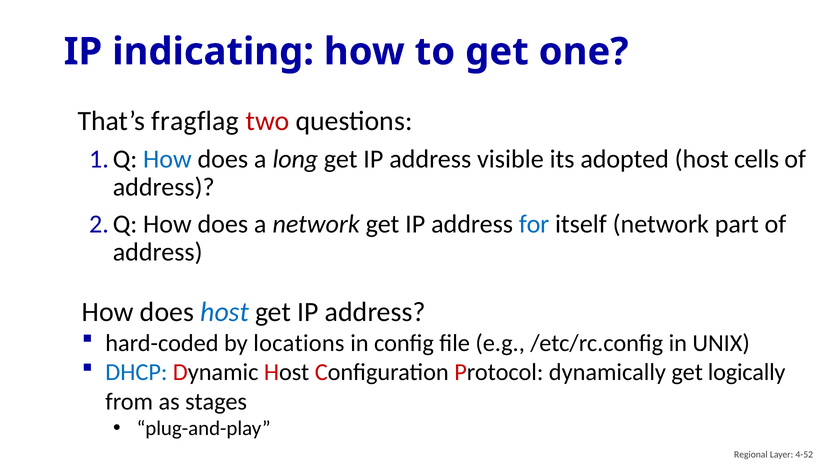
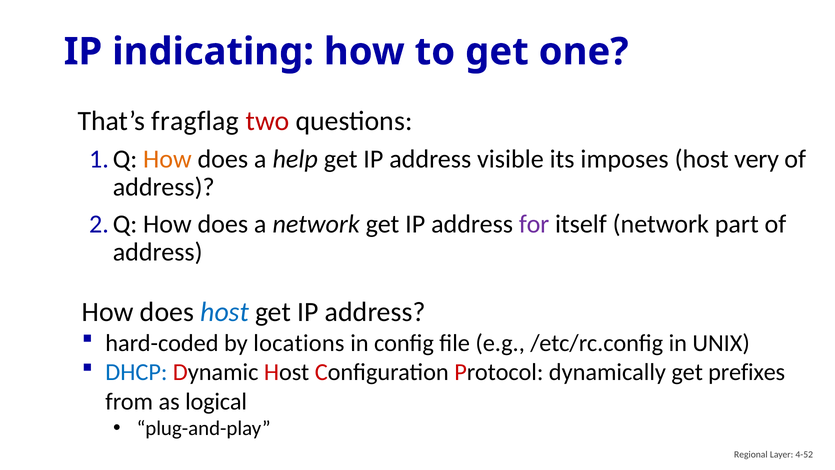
How colour: blue -> orange (167, 159)
long: long -> help (295, 159)
adopted: adopted -> imposes (625, 159)
cells: cells -> very (757, 159)
for colour: blue -> purple (534, 224)
logically: logically -> prefixes (747, 372)
stages: stages -> logical (216, 401)
